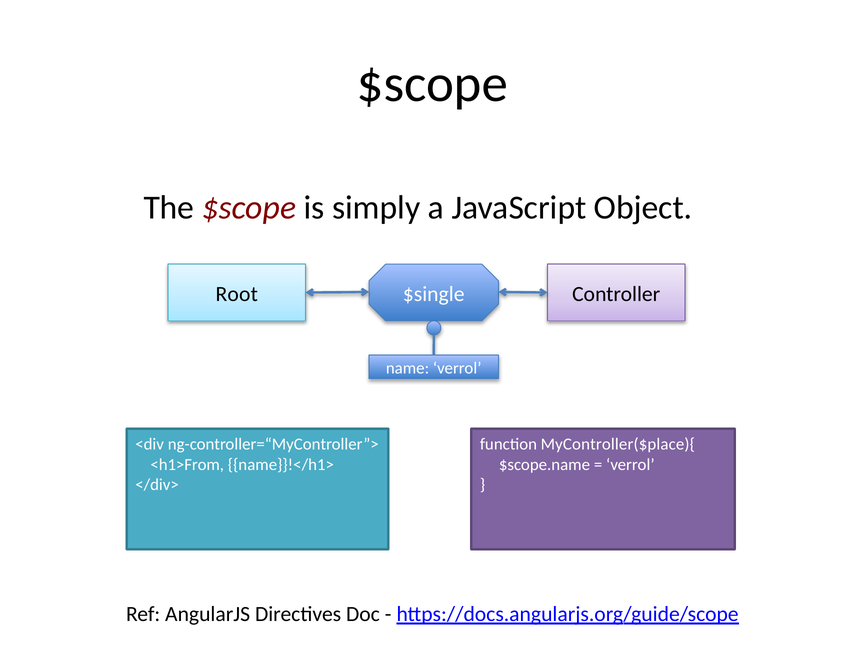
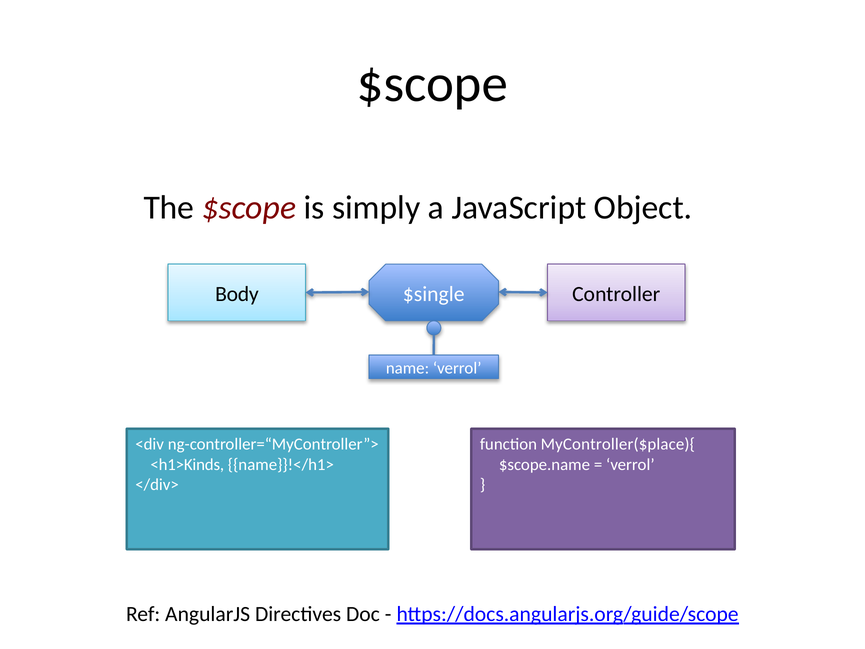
Root: Root -> Body (237, 294)
<h1>From: <h1>From -> <h1>Kinds (187, 464)
